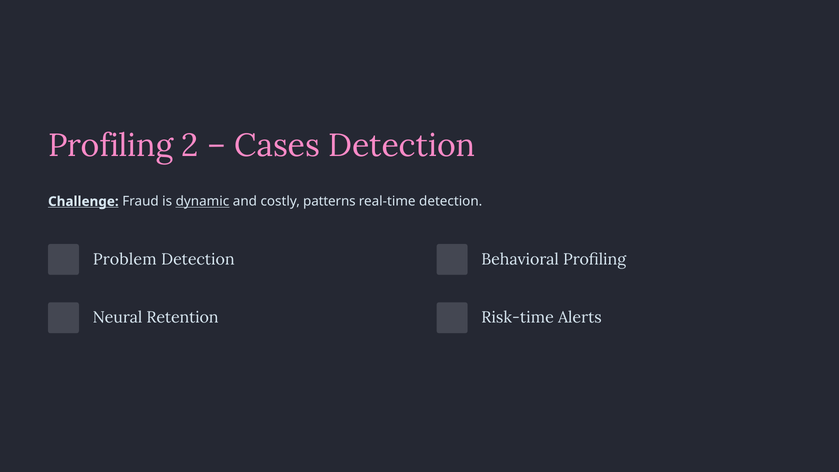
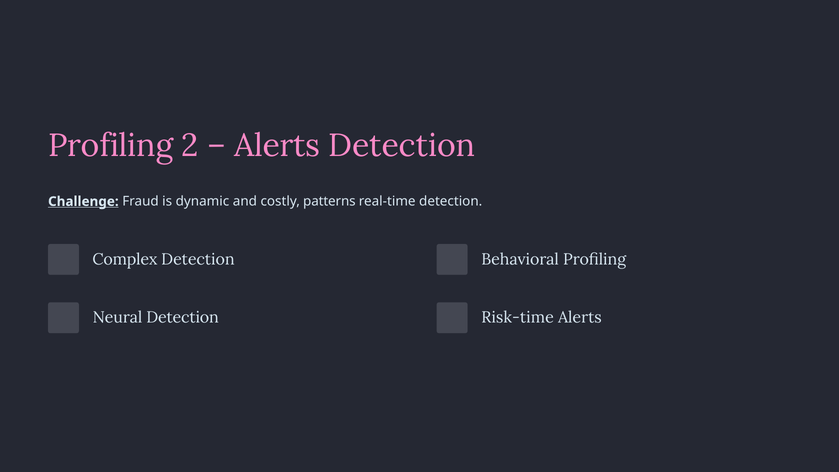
Cases: Cases -> Alerts (277, 146)
dynamic underline: present -> none (202, 201)
Problem: Problem -> Complex (125, 259)
Neural Retention: Retention -> Detection (183, 318)
